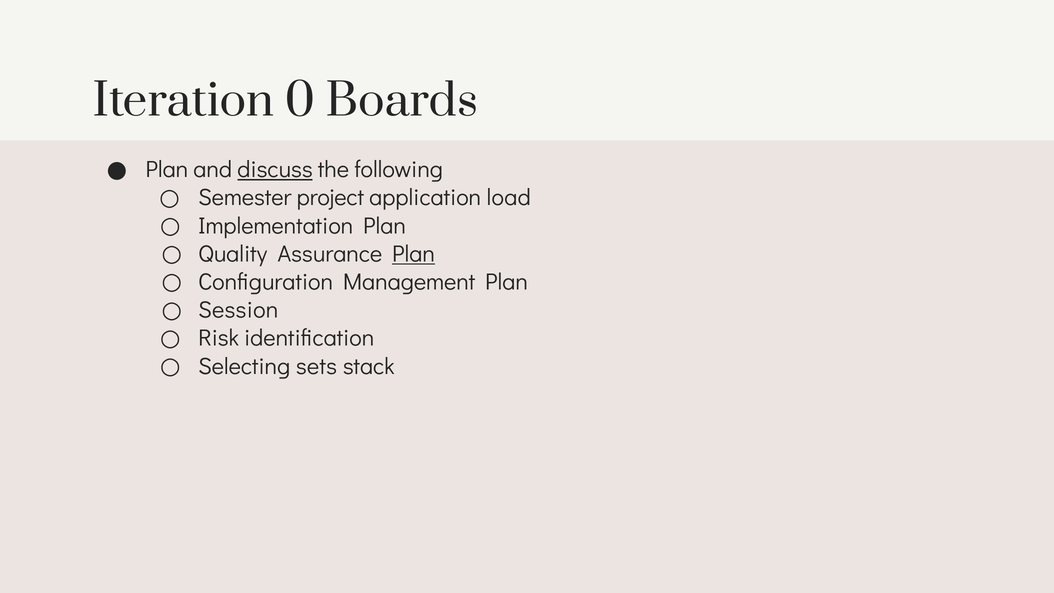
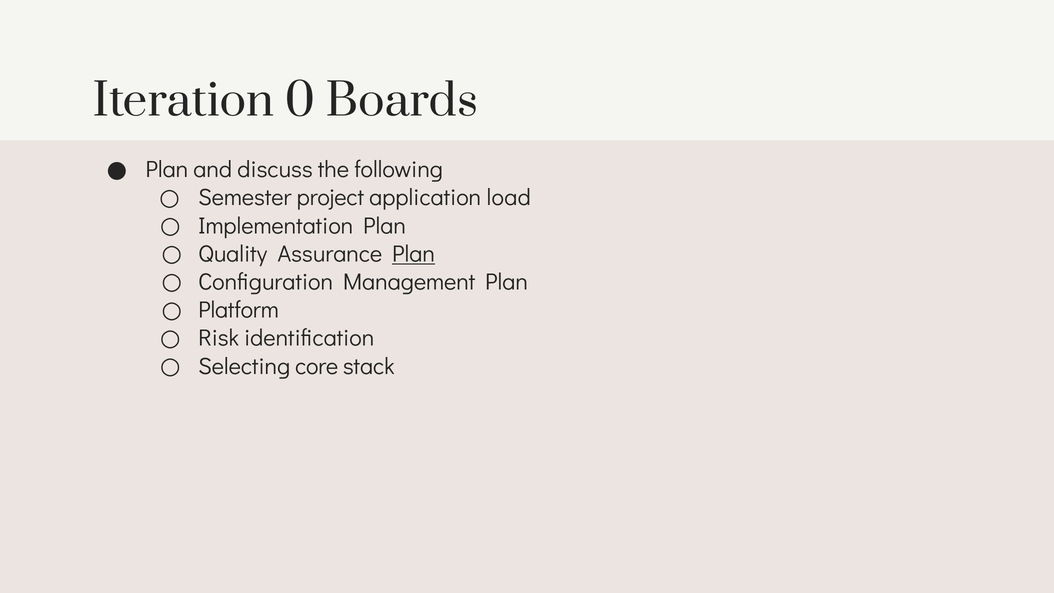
discuss underline: present -> none (275, 170)
Session: Session -> Platform (238, 310)
sets: sets -> core (317, 366)
